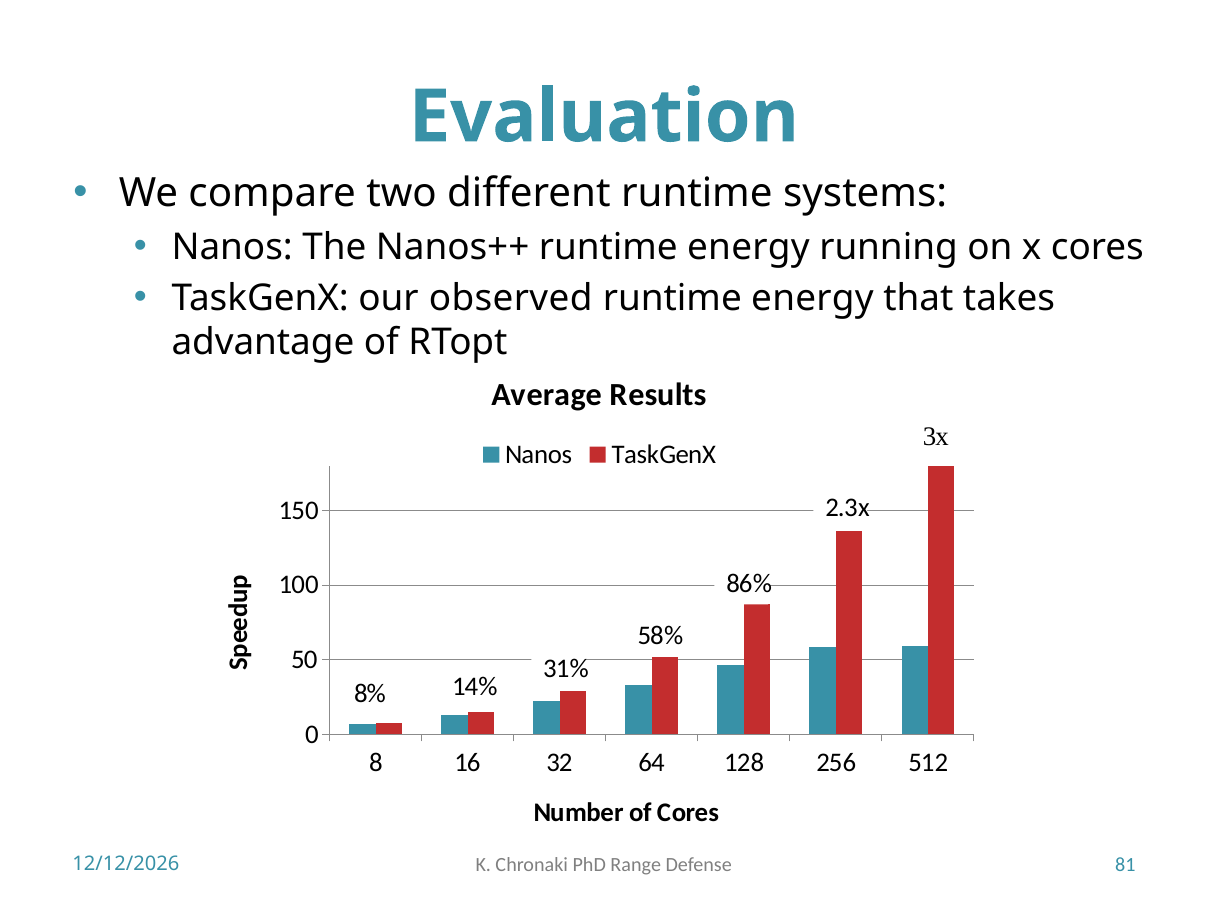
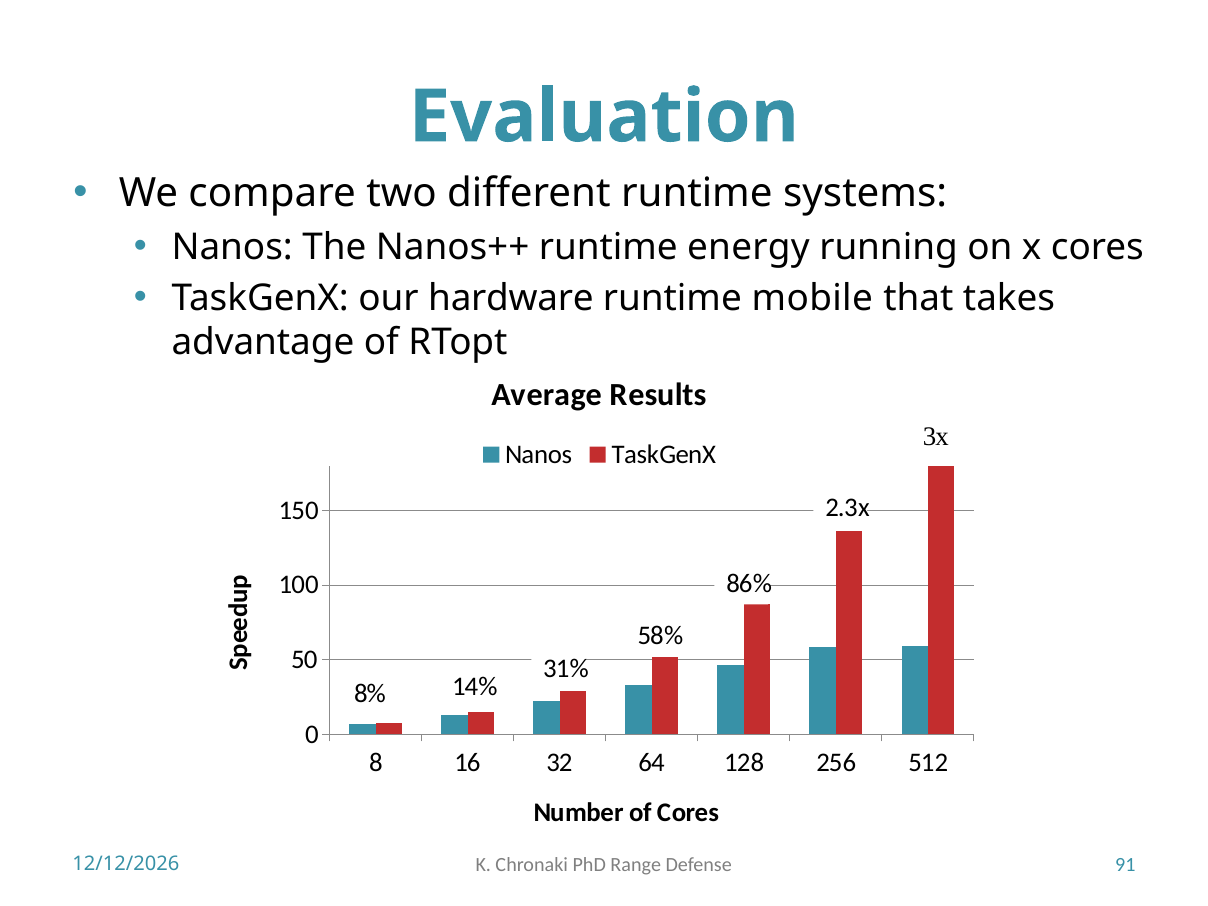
observed: observed -> hardware (511, 299)
energy: energy -> mobile (812, 299)
81: 81 -> 91 (1125, 865)
